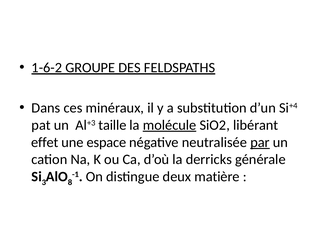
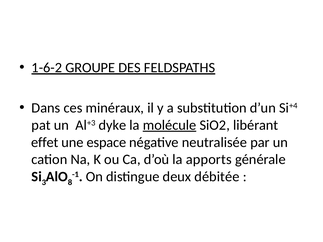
taille: taille -> dyke (112, 125)
par underline: present -> none (260, 142)
derricks: derricks -> apports (209, 160)
matière: matière -> débitée (217, 177)
